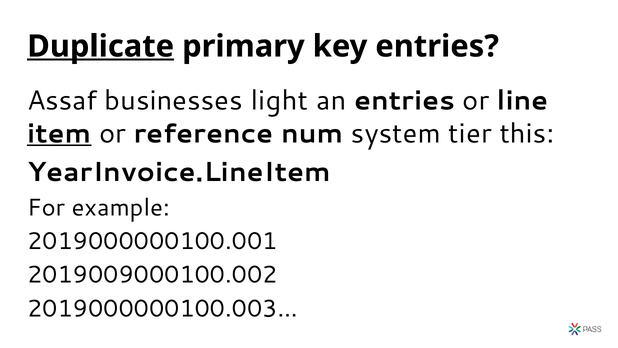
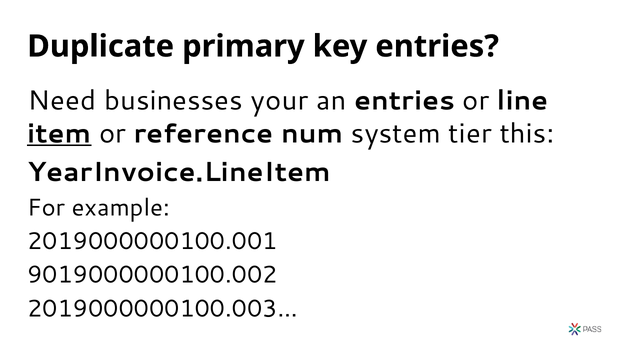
Duplicate underline: present -> none (101, 46)
Assaf: Assaf -> Need (62, 100)
light: light -> your (279, 100)
2019009000100.002: 2019009000100.002 -> 9019000000100.002 (152, 275)
